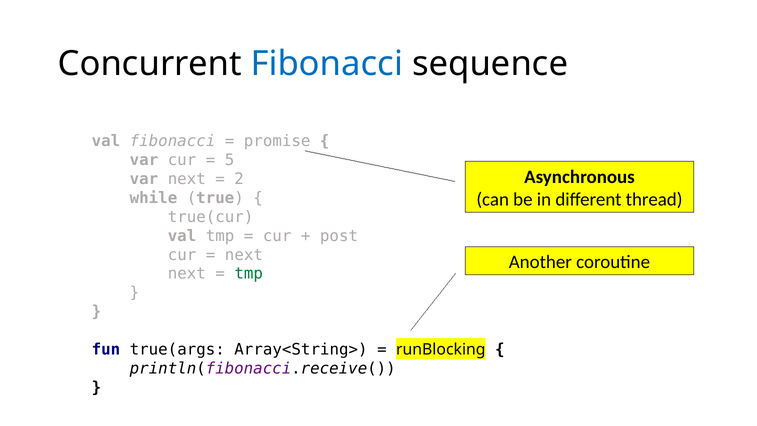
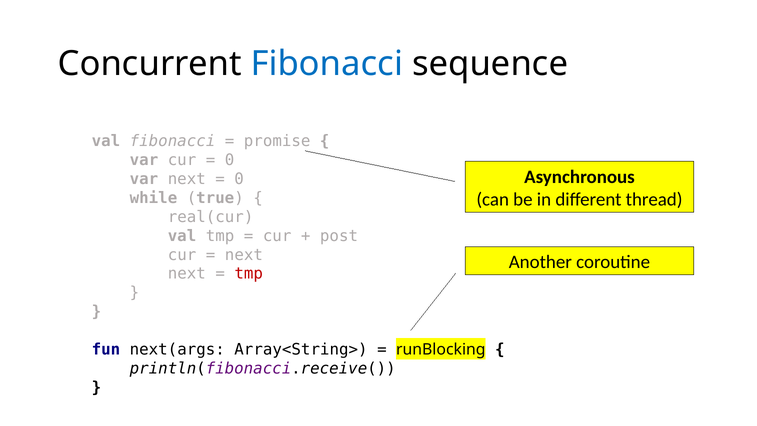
5: 5 -> 0 (230, 160)
2: 2 -> 0 (239, 179)
true(cur: true(cur -> real(cur (211, 217)
tmp colour: green -> red (249, 274)
true(args: true(args -> next(args (177, 349)
